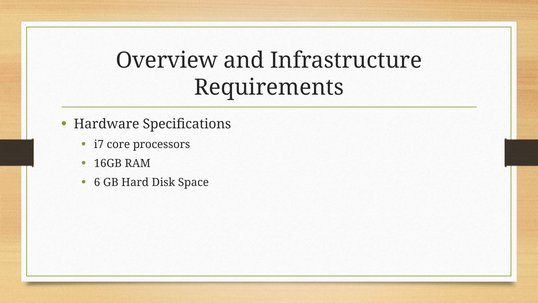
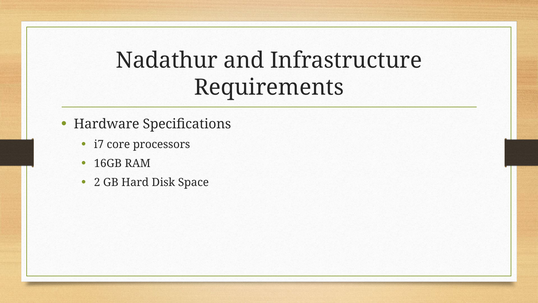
Overview: Overview -> Nadathur (167, 60)
6: 6 -> 2 (97, 182)
